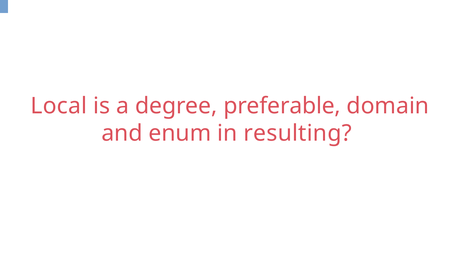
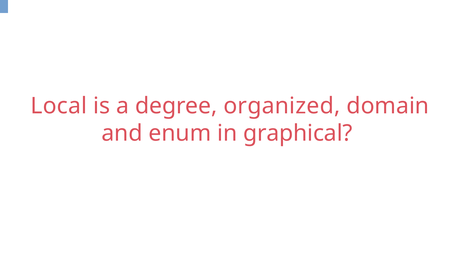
preferable: preferable -> organized (282, 106)
resulting: resulting -> graphical (298, 134)
